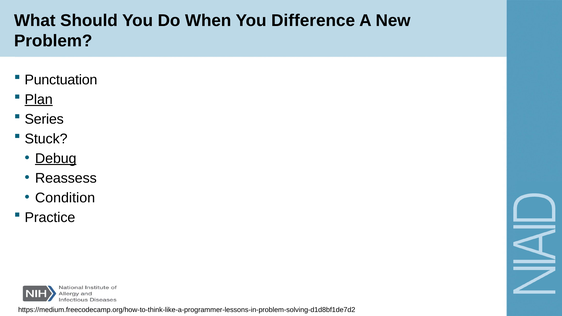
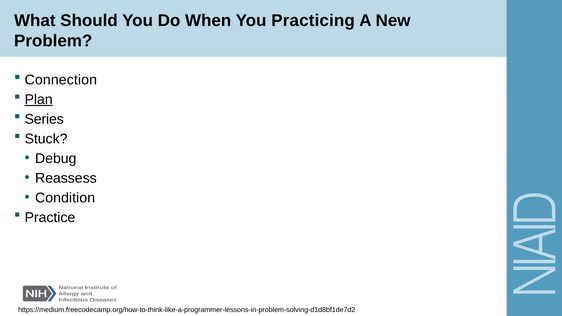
Difference: Difference -> Practicing (313, 21)
Punctuation: Punctuation -> Connection (61, 80)
Debug underline: present -> none (56, 158)
